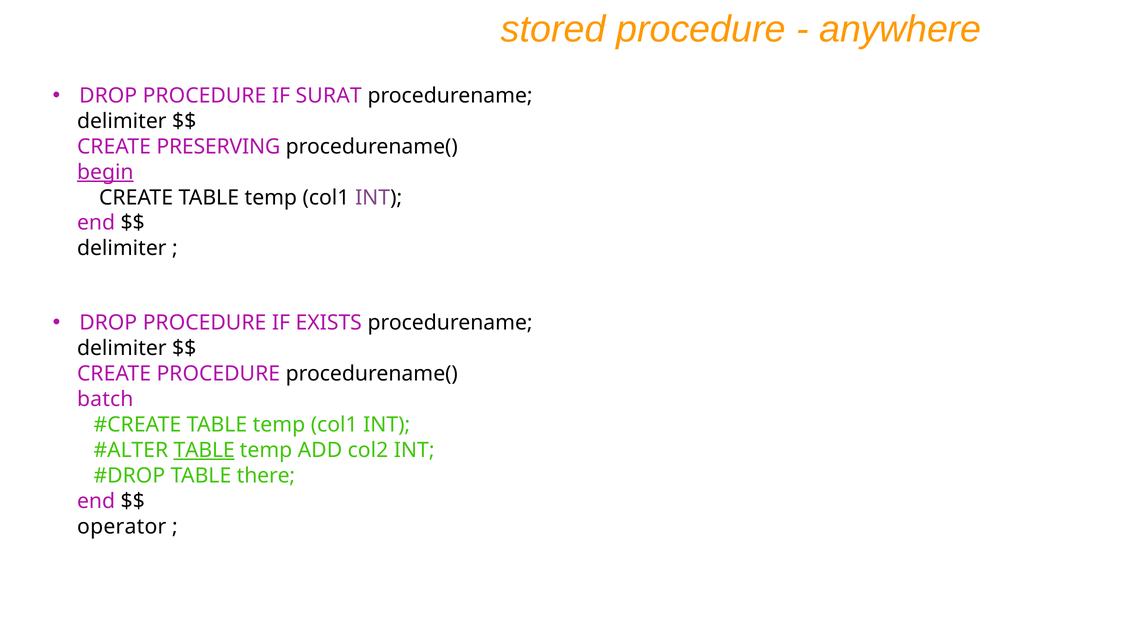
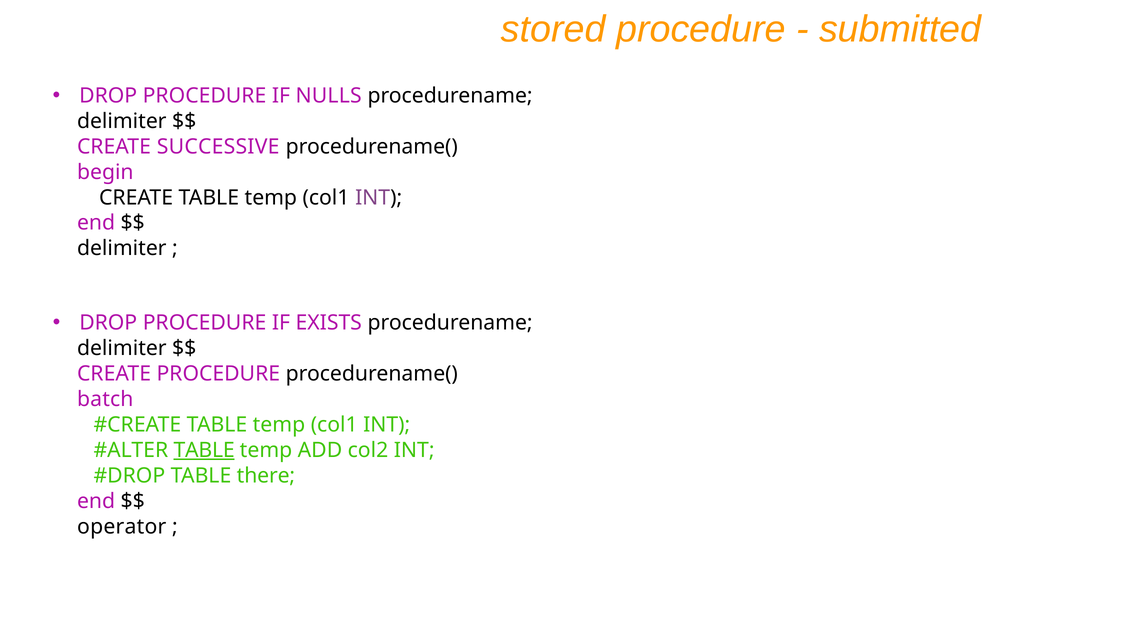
anywhere: anywhere -> submitted (900, 29)
SURAT: SURAT -> NULLS (329, 96)
PRESERVING: PRESERVING -> SUCCESSIVE (218, 147)
begin underline: present -> none (105, 172)
